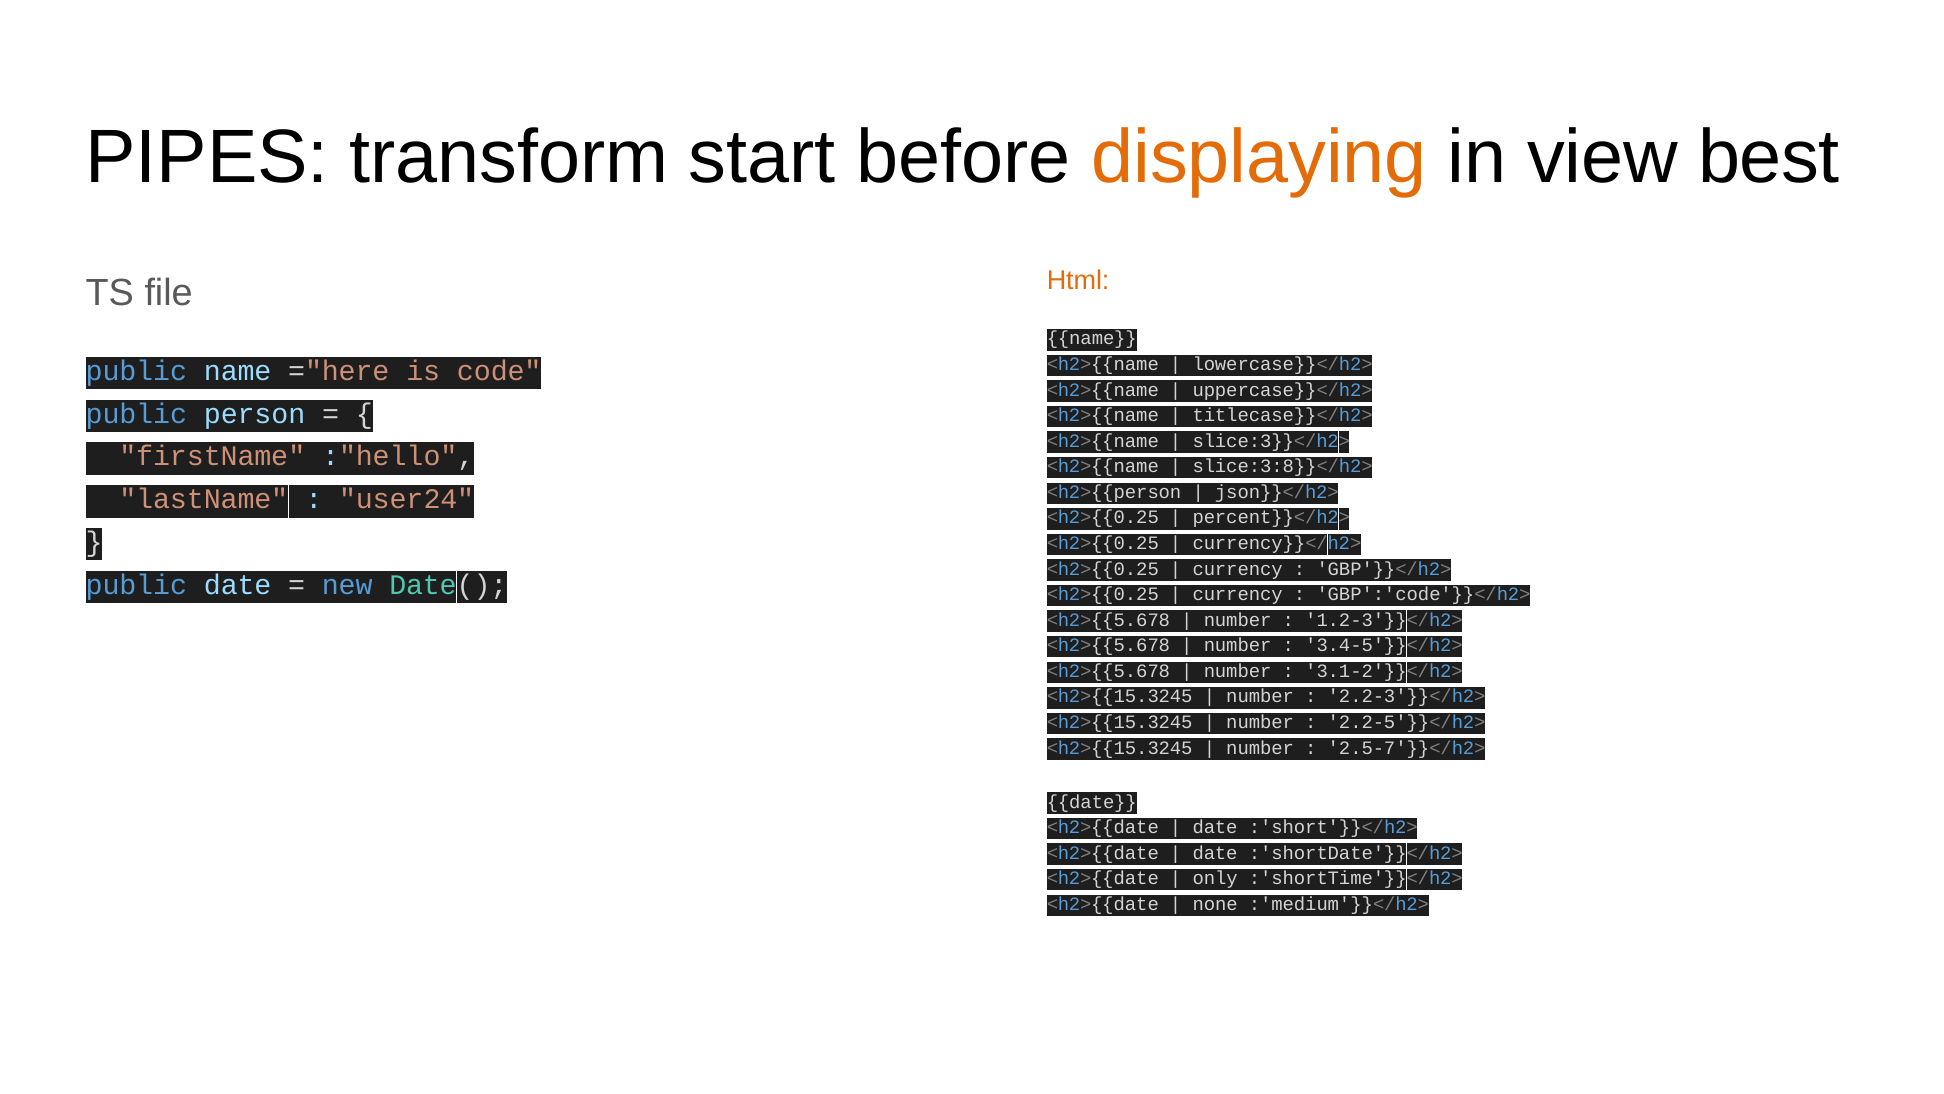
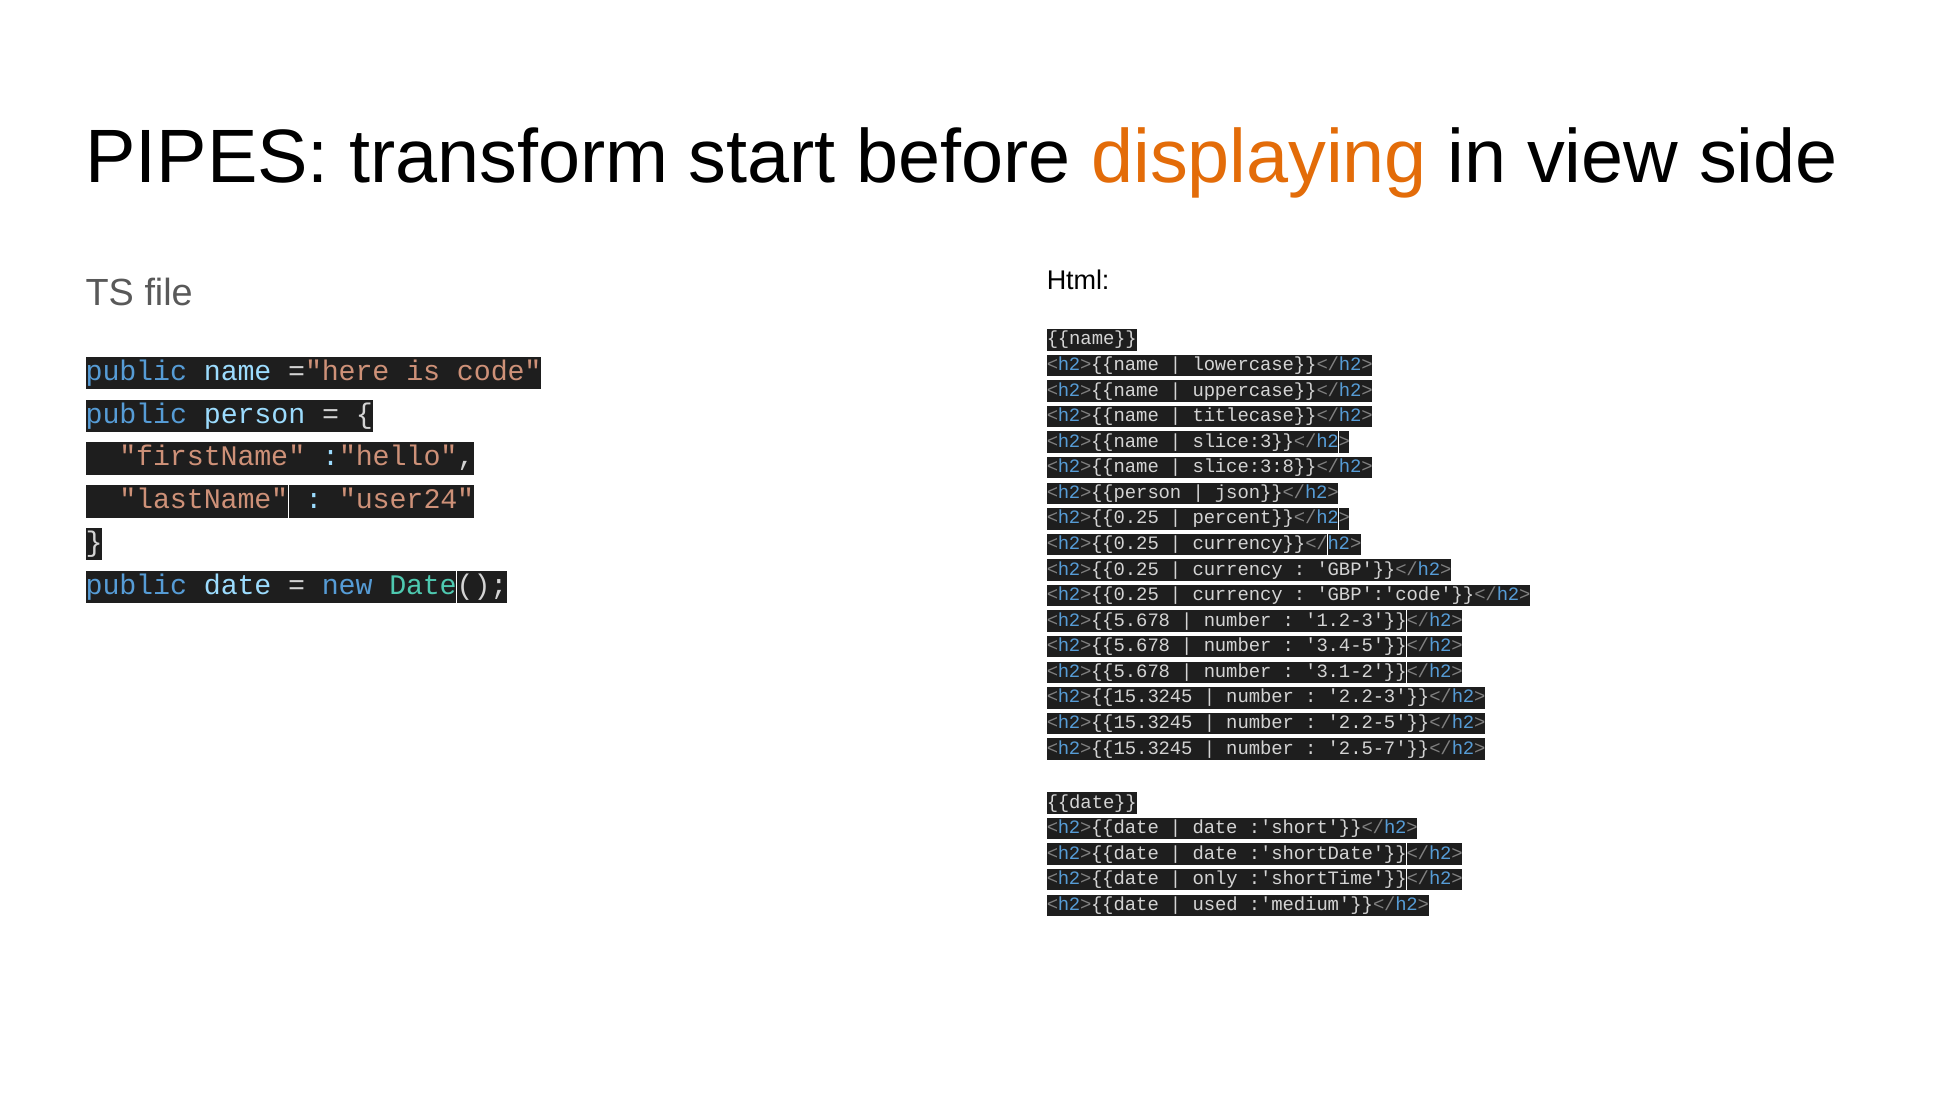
best: best -> side (1768, 157)
Html colour: orange -> black (1078, 281)
none: none -> used (1215, 904)
